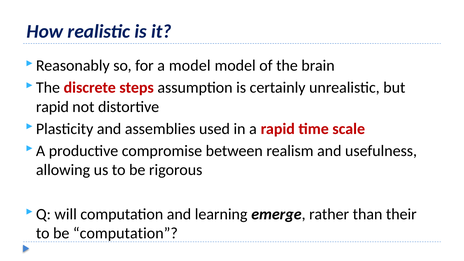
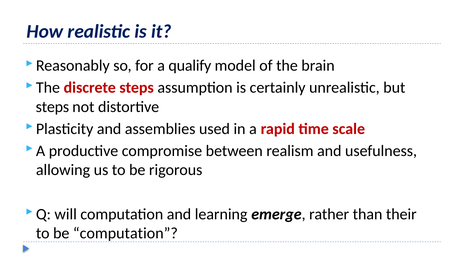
a model: model -> qualify (190, 66)
rapid: rapid -> steps (52, 107)
